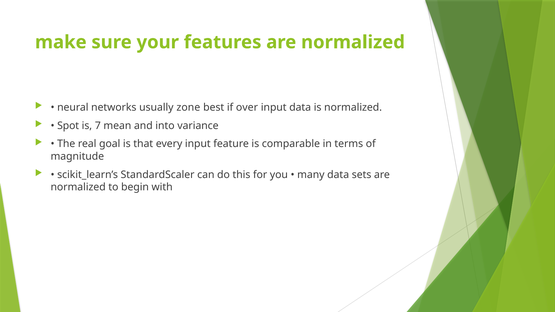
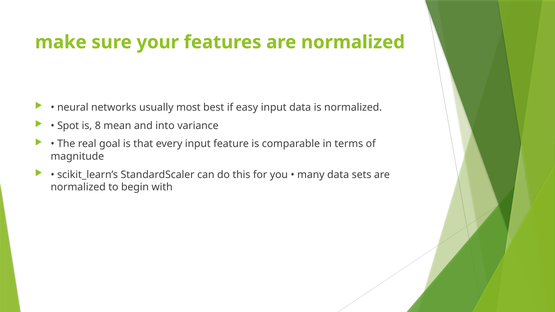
zone: zone -> most (188, 107)
over: over -> easy (247, 107)
7: 7 -> 8 (98, 126)
